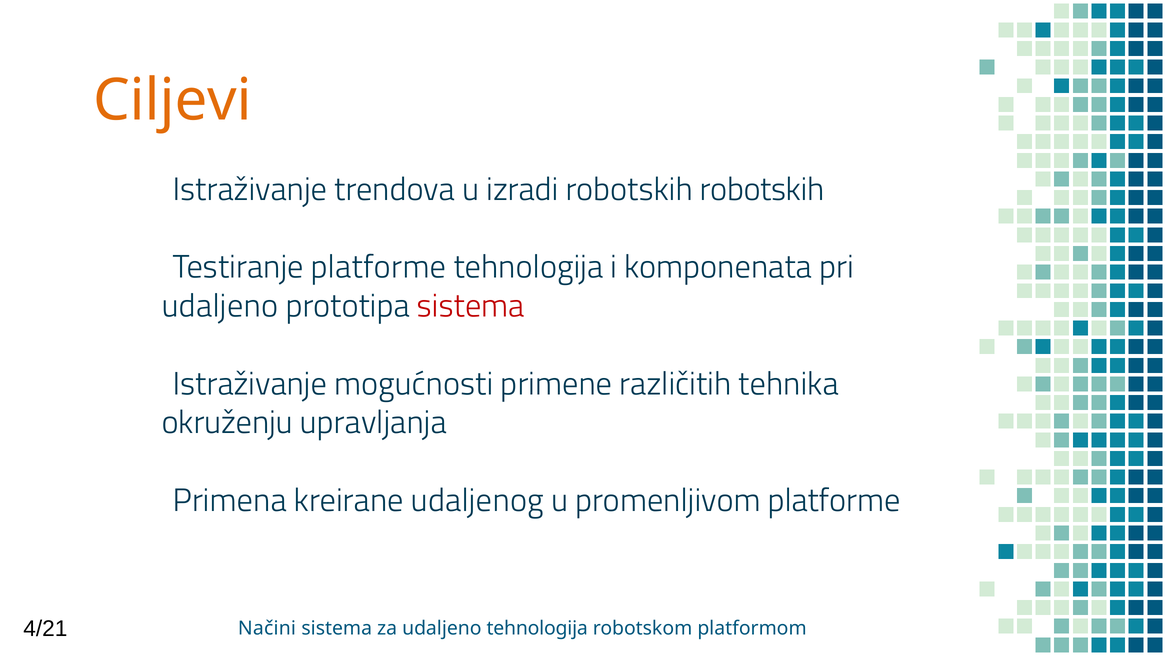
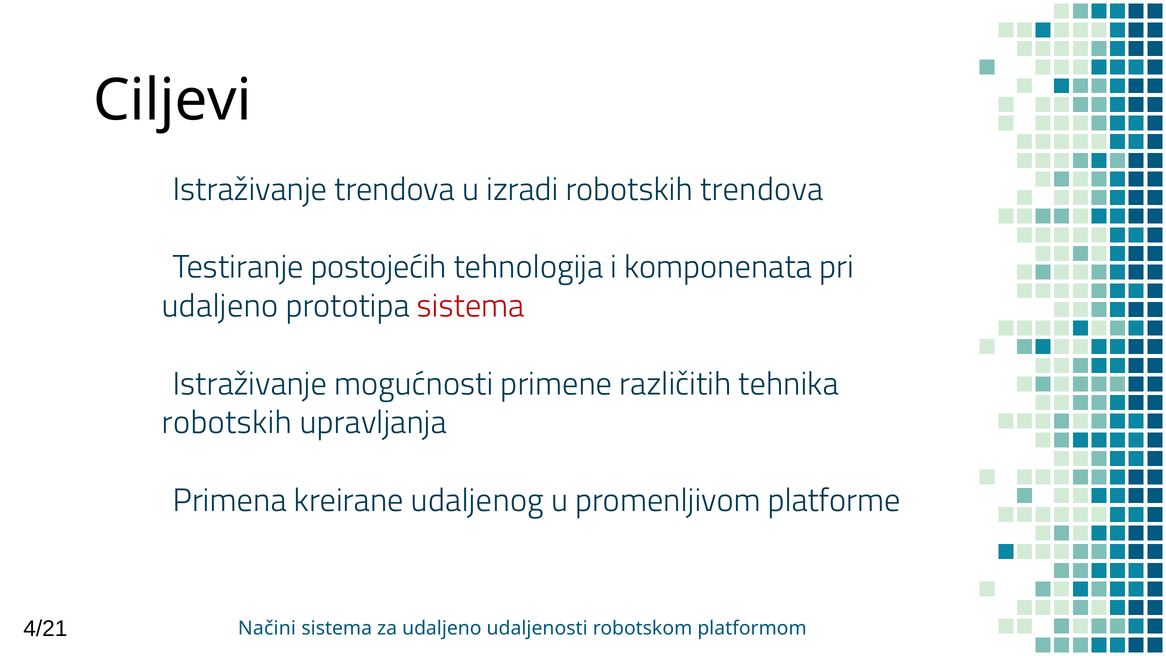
Ciljevi colour: orange -> black (172, 100)
robotskih robotskih: robotskih -> trendova (762, 189)
Testiranje platforme: platforme -> postojećih (379, 267)
okruženju: okruženju -> robotskih (227, 423)
udaljeno tehnologija: tehnologija -> udaljenosti (537, 628)
